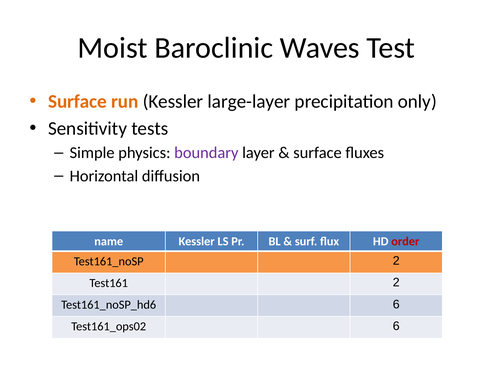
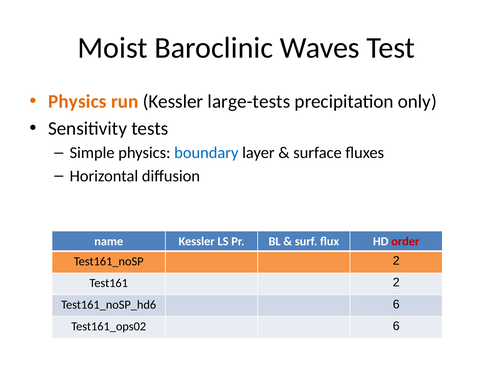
Surface: Surface -> Physics (77, 102)
large-layer: large-layer -> large-tests (249, 102)
boundary colour: purple -> blue (206, 153)
